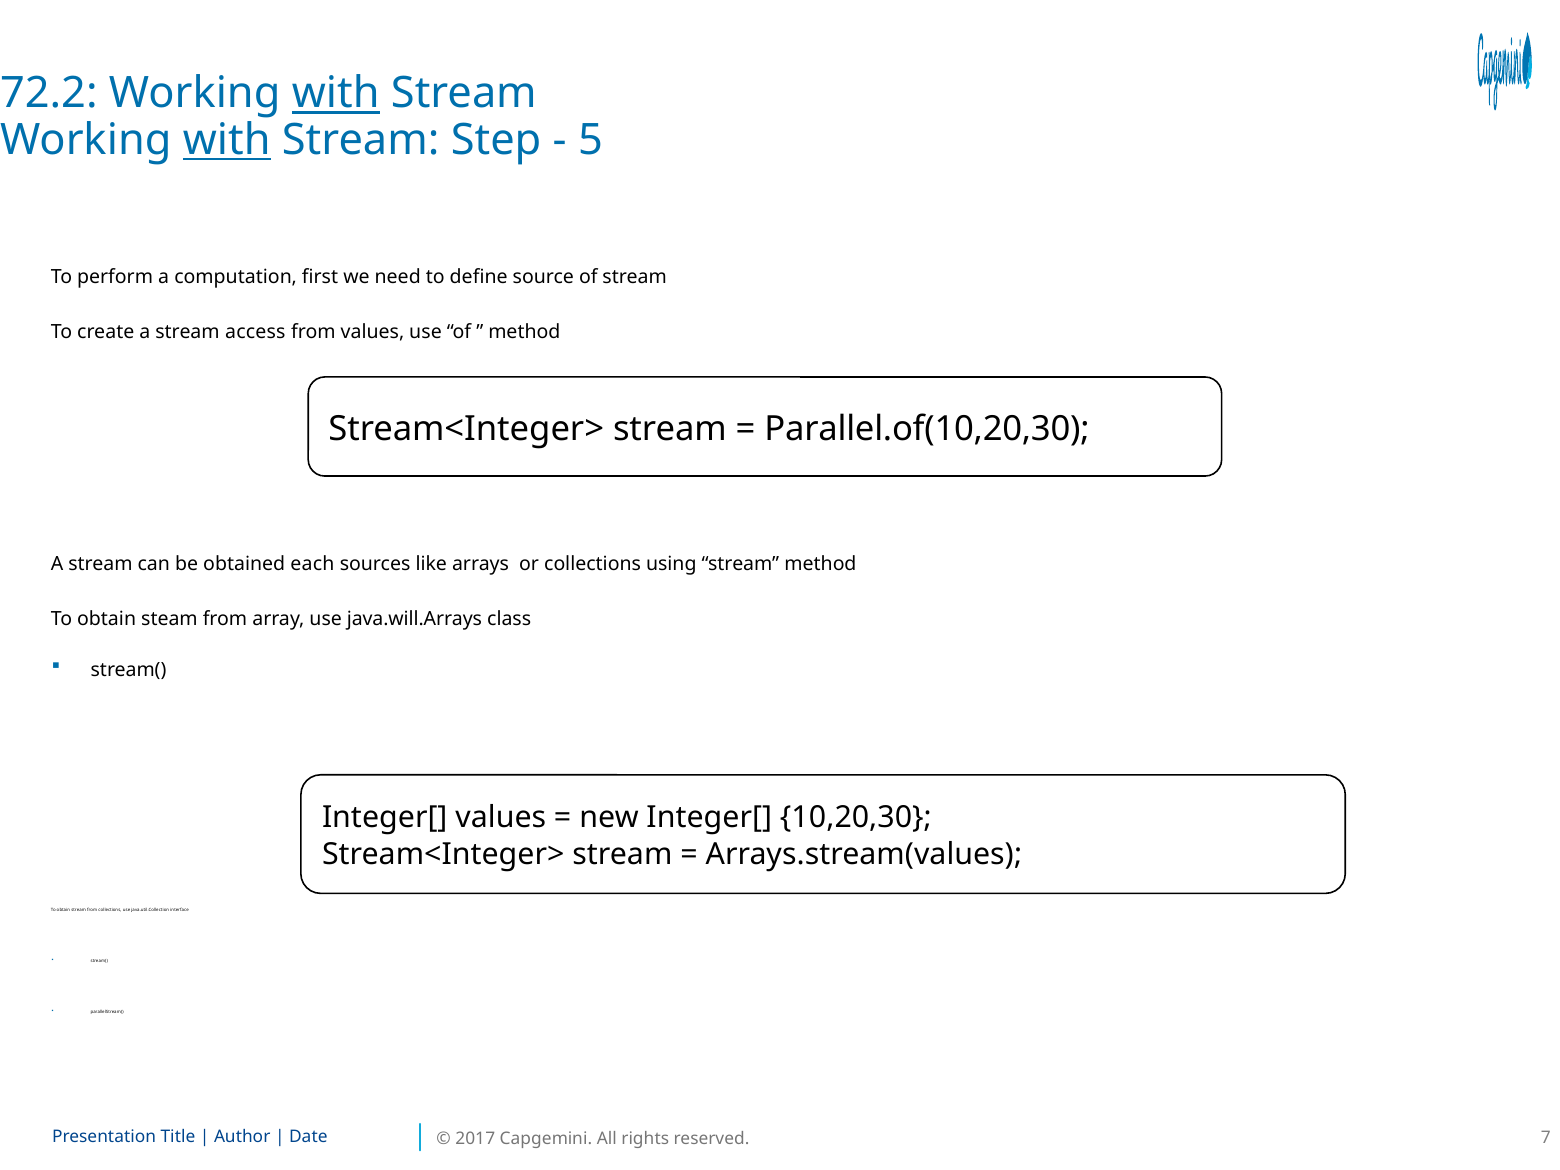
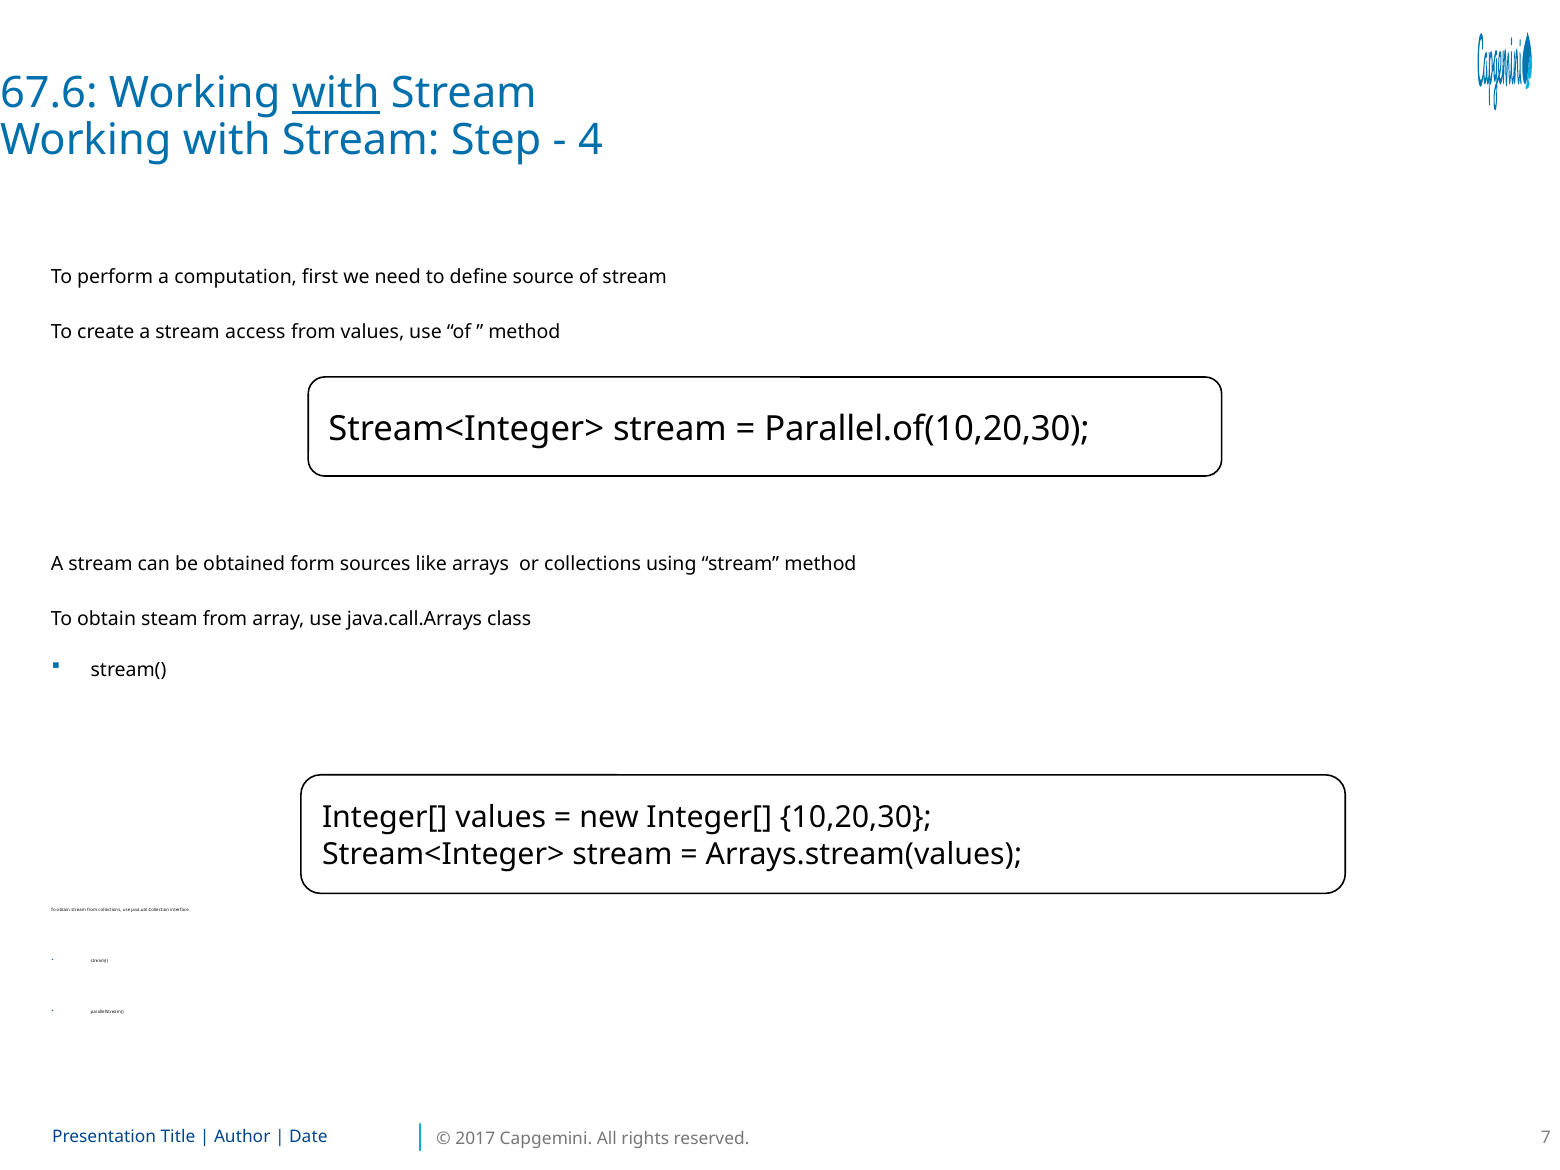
72.2: 72.2 -> 67.6 (49, 94)
with underline: present -> none (227, 141)
5: 5 -> 4 (591, 141)
each: each -> form (313, 565)
java.will.Arrays: java.will.Arrays -> java.call.Arrays (414, 619)
